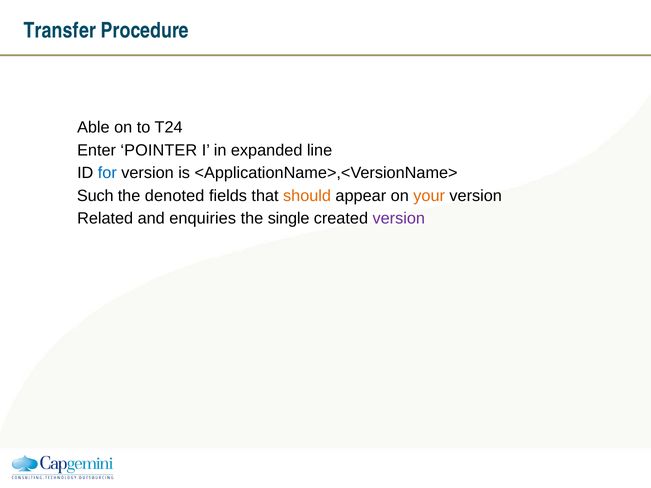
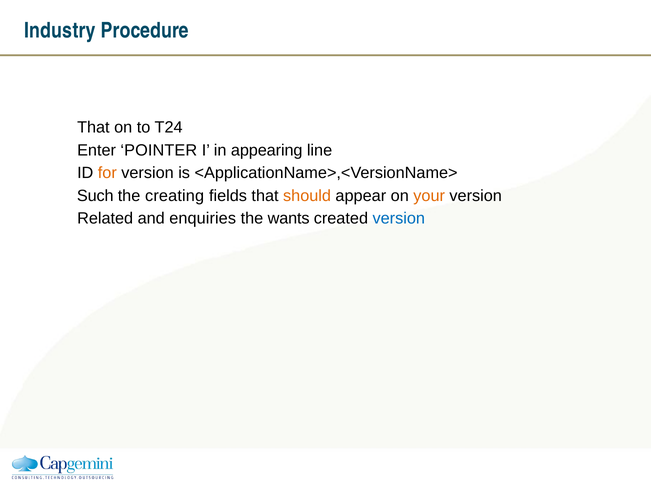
Transfer: Transfer -> Industry (60, 31)
Able: Able -> That (93, 128)
expanded: expanded -> appearing (267, 150)
for colour: blue -> orange (107, 173)
denoted: denoted -> creating (175, 196)
single: single -> wants (289, 219)
version colour: purple -> blue (399, 219)
